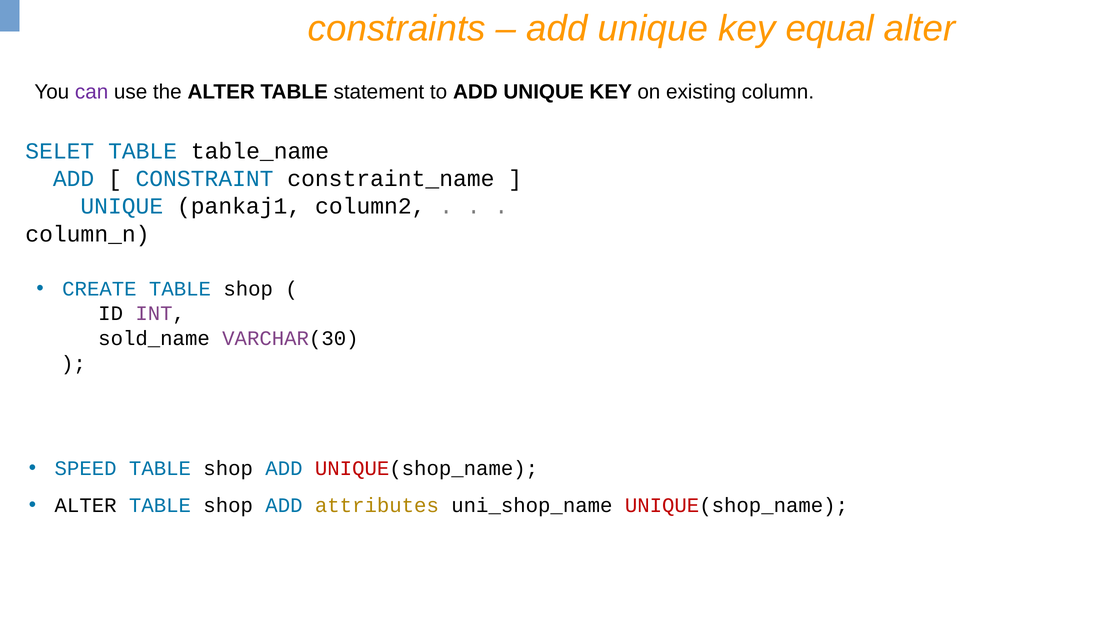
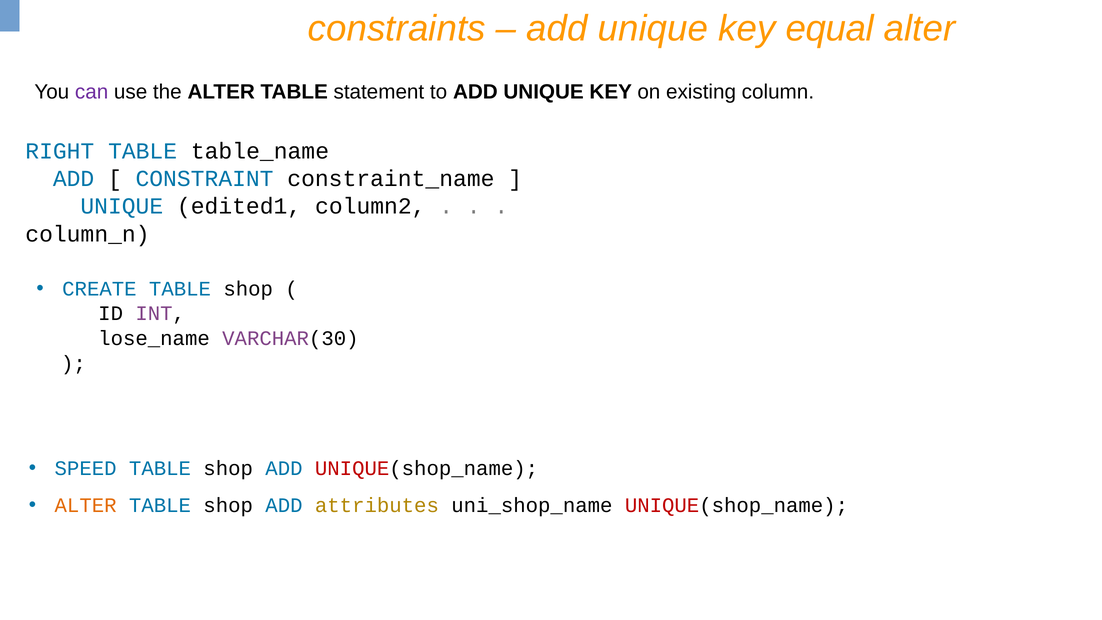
SELET: SELET -> RIGHT (60, 151)
pankaj1: pankaj1 -> edited1 (239, 206)
sold_name: sold_name -> lose_name (154, 338)
ALTER colour: black -> orange (86, 505)
